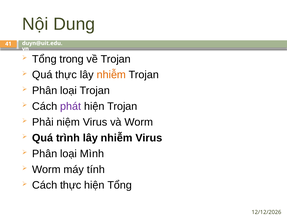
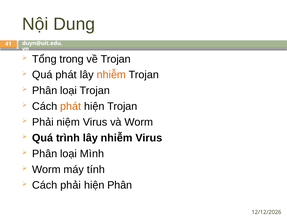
Quá thực: thực -> phát (66, 75)
phát colour: purple -> orange (71, 106)
Cách thực: thực -> phải (71, 185)
hiện Tổng: Tổng -> Phân (120, 185)
